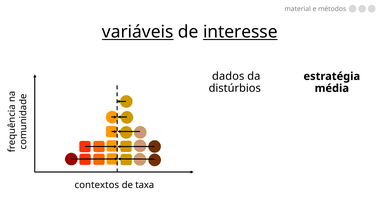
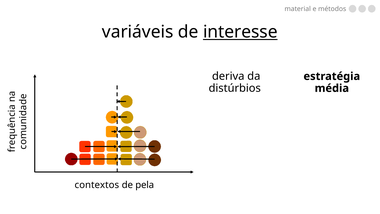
variáveis underline: present -> none (138, 32)
dados: dados -> deriva (228, 76)
taxa: taxa -> pela (145, 185)
